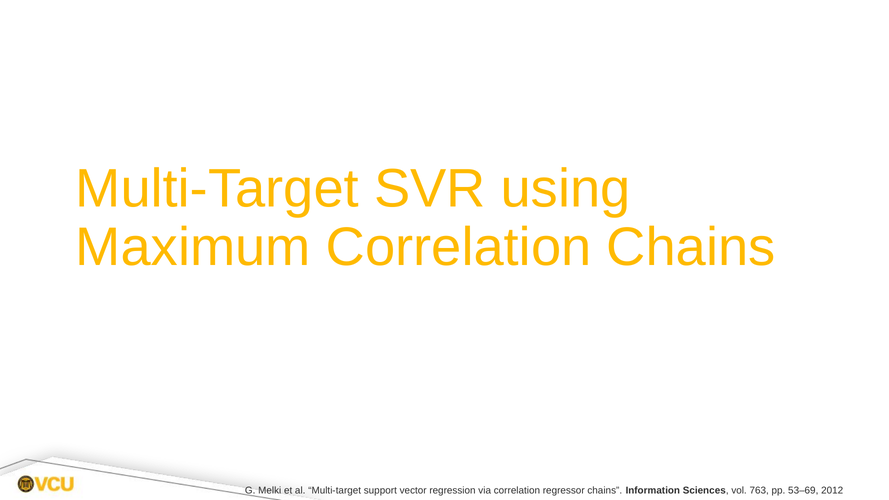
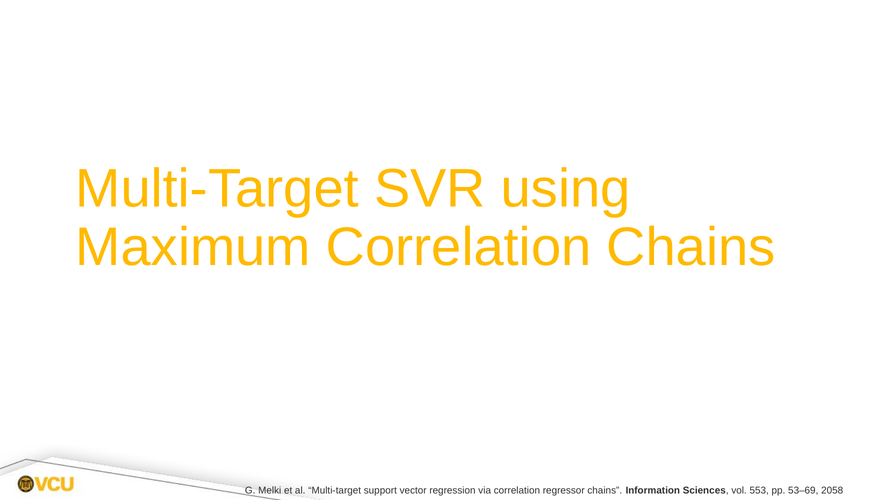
763: 763 -> 553 (759, 491)
2012: 2012 -> 2058 (832, 491)
